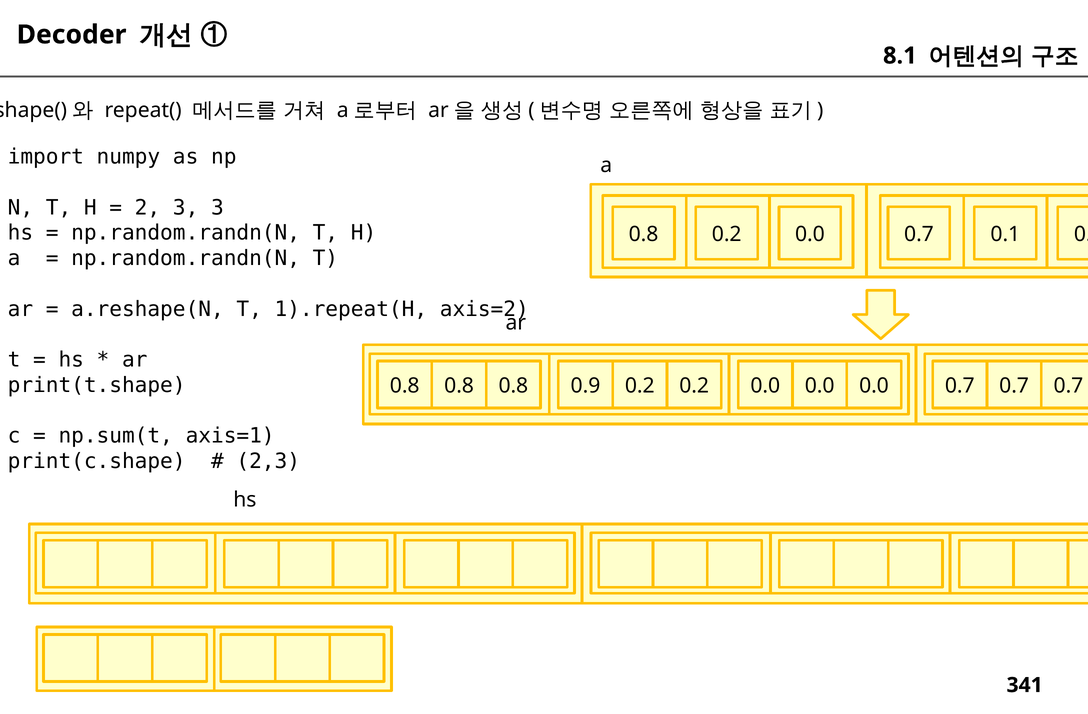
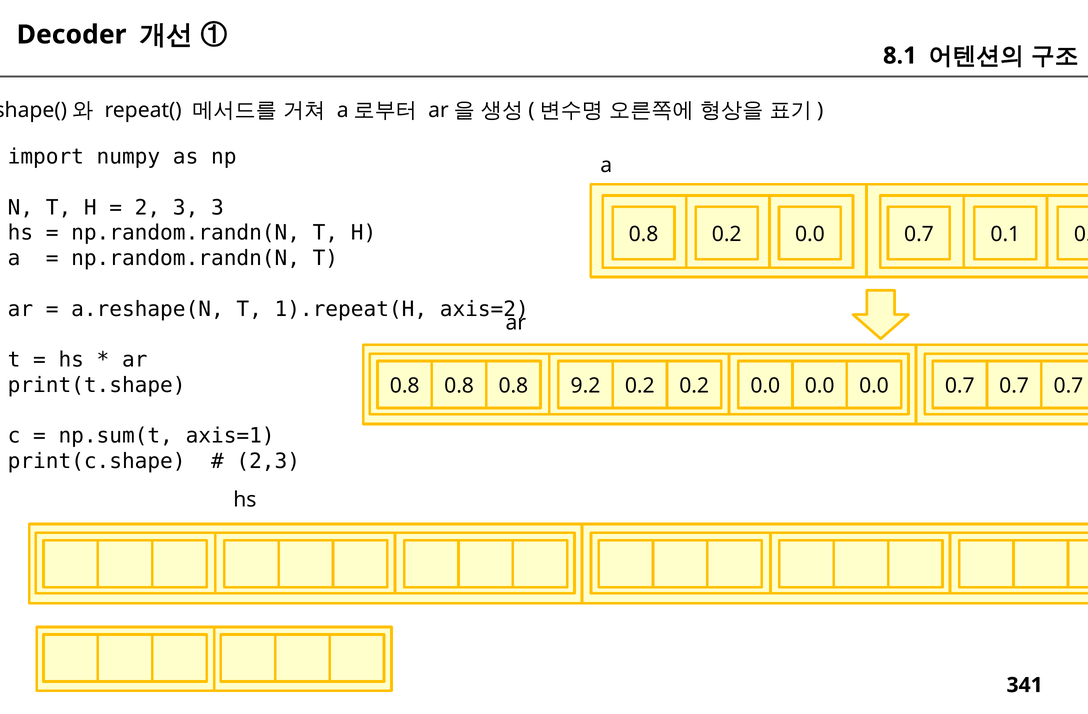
0.9: 0.9 -> 9.2 (585, 386)
